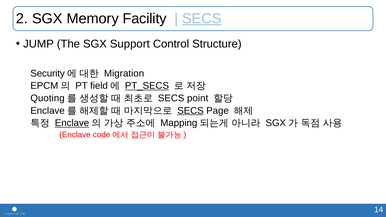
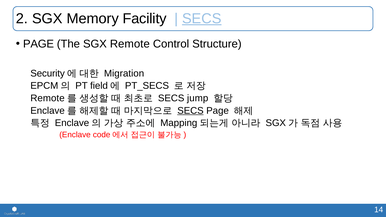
JUMP: JUMP -> PAGE (39, 44)
SGX Support: Support -> Remote (130, 44)
PT_SECS underline: present -> none (147, 86)
Quoting: Quoting -> Remote (48, 98)
point: point -> jump (198, 98)
Enclave underline: present -> none (72, 123)
